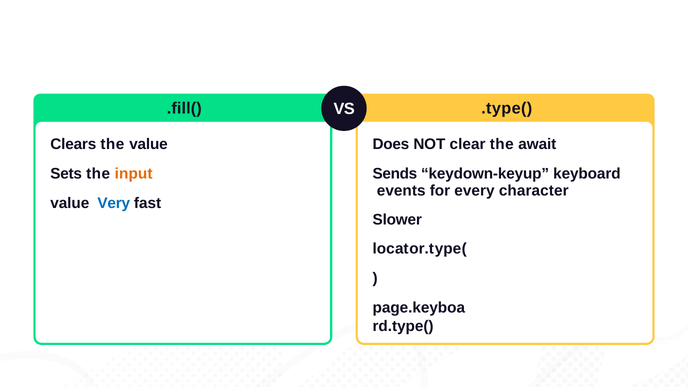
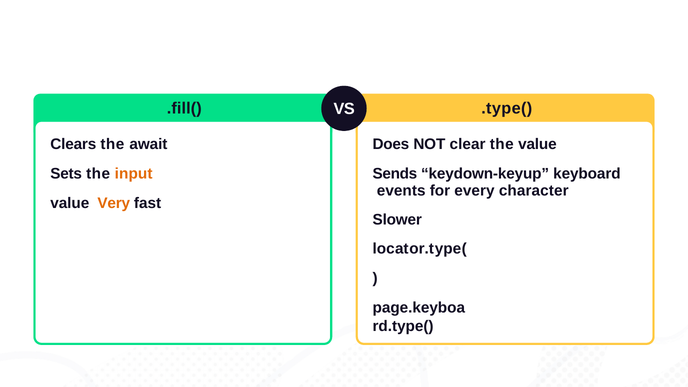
the value: value -> await (148, 144)
the await: await -> value (537, 144)
Very colour: blue -> orange (114, 203)
